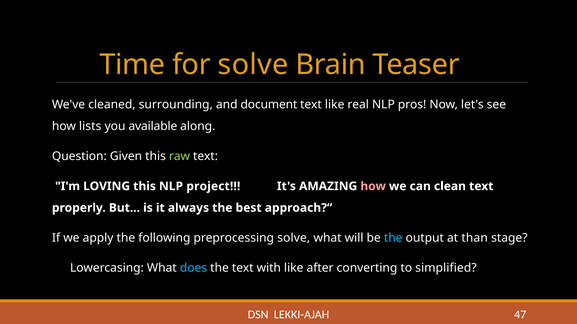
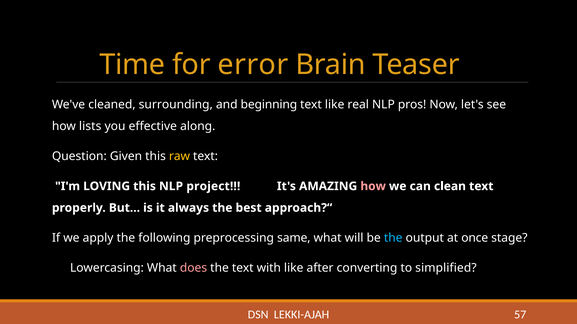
for solve: solve -> error (253, 65)
document: document -> beginning (269, 105)
available: available -> effective (153, 126)
raw colour: light green -> yellow (180, 156)
preprocessing solve: solve -> same (294, 238)
than: than -> once (475, 238)
does colour: light blue -> pink (193, 268)
47: 47 -> 57 (520, 315)
